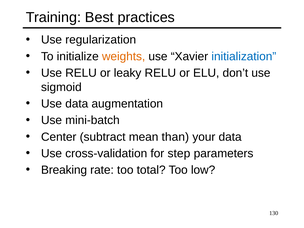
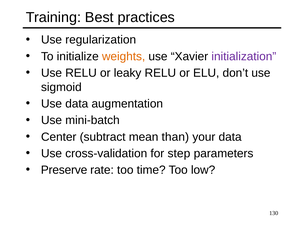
initialization colour: blue -> purple (244, 56)
Breaking: Breaking -> Preserve (64, 170)
total: total -> time (151, 170)
